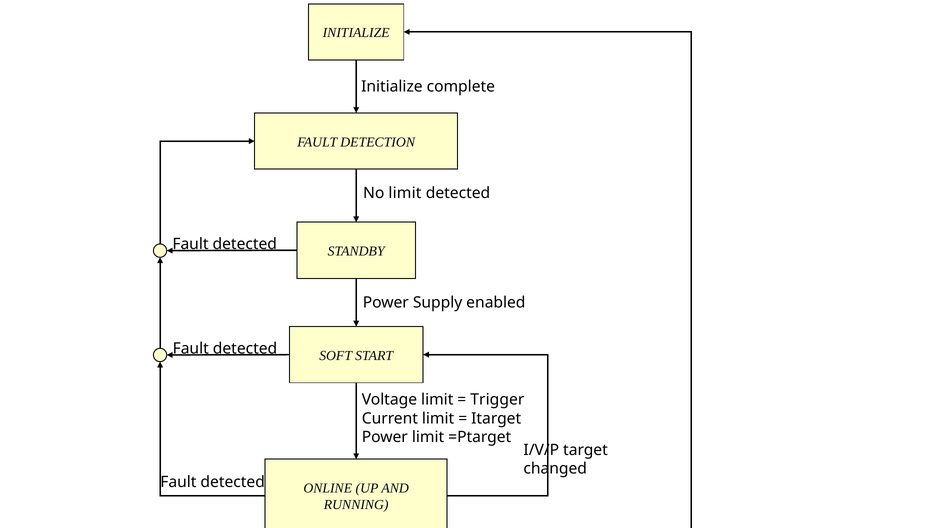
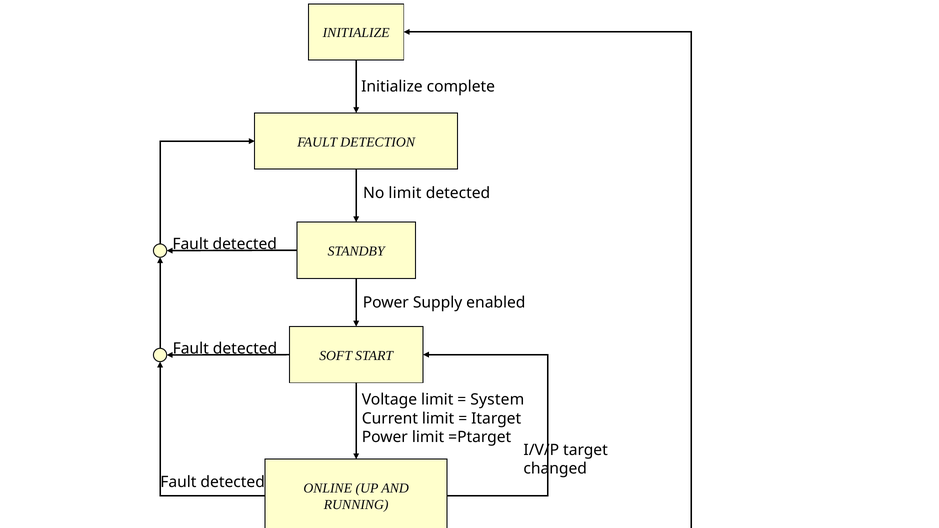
Trigger: Trigger -> System (497, 400)
